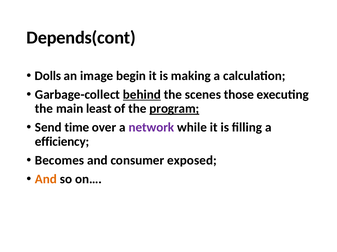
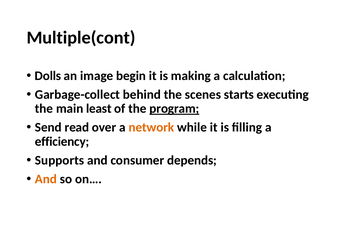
Depends(cont: Depends(cont -> Multiple(cont (81, 38)
behind underline: present -> none (142, 95)
those: those -> starts (239, 95)
time: time -> read (77, 128)
network colour: purple -> orange (151, 128)
Becomes: Becomes -> Supports (60, 161)
exposed: exposed -> depends (192, 161)
